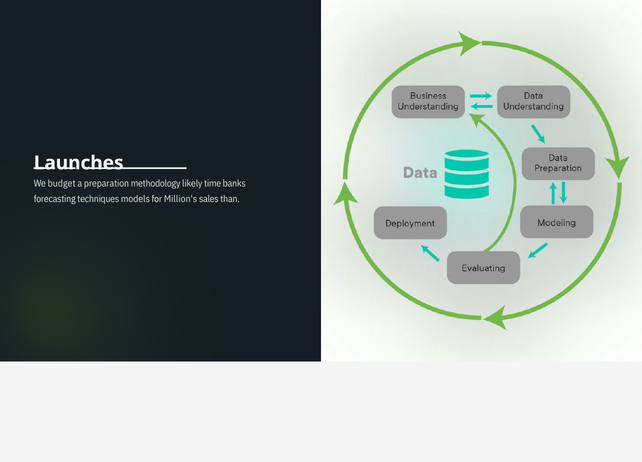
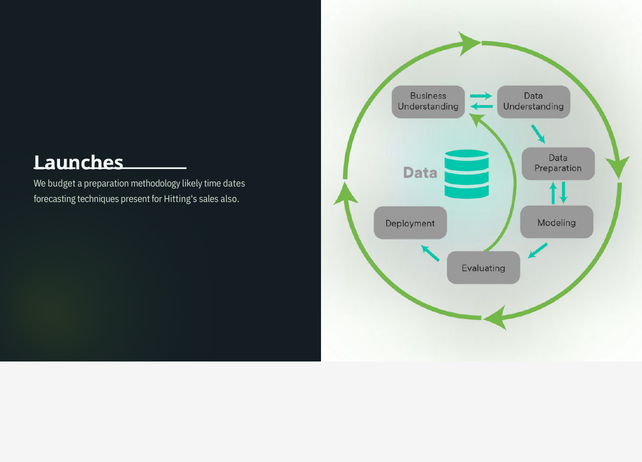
banks: banks -> dates (234, 184)
models: models -> present (135, 199)
Million's: Million's -> Hitting's (181, 199)
than: than -> also (230, 199)
